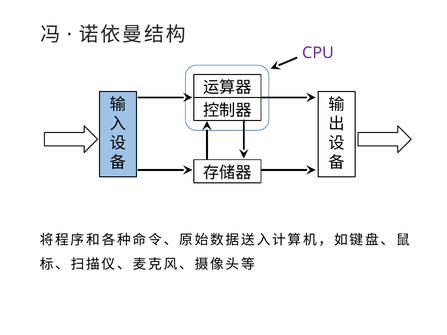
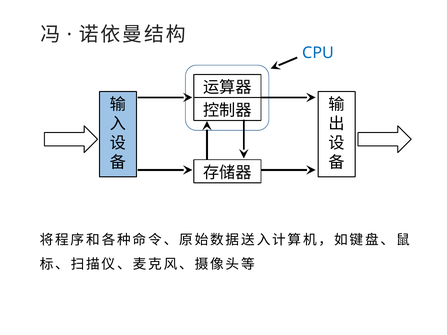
CPU colour: purple -> blue (318, 53)
